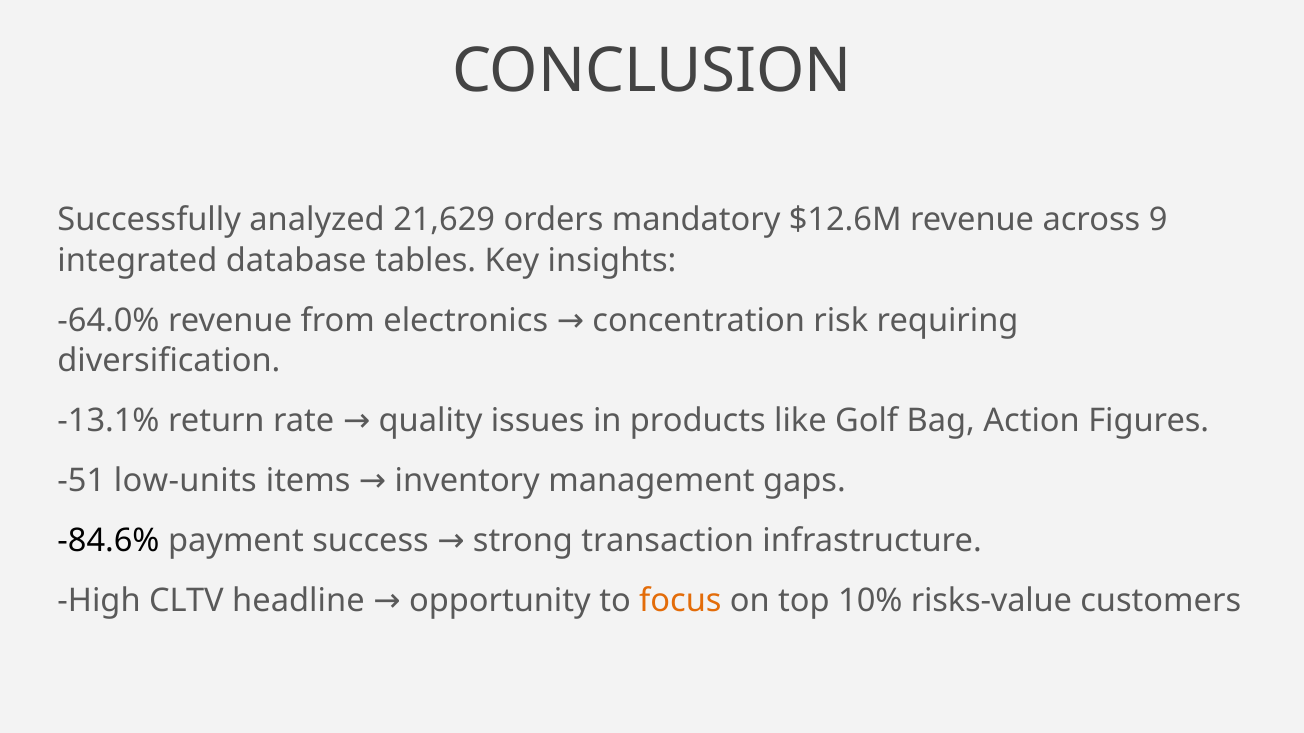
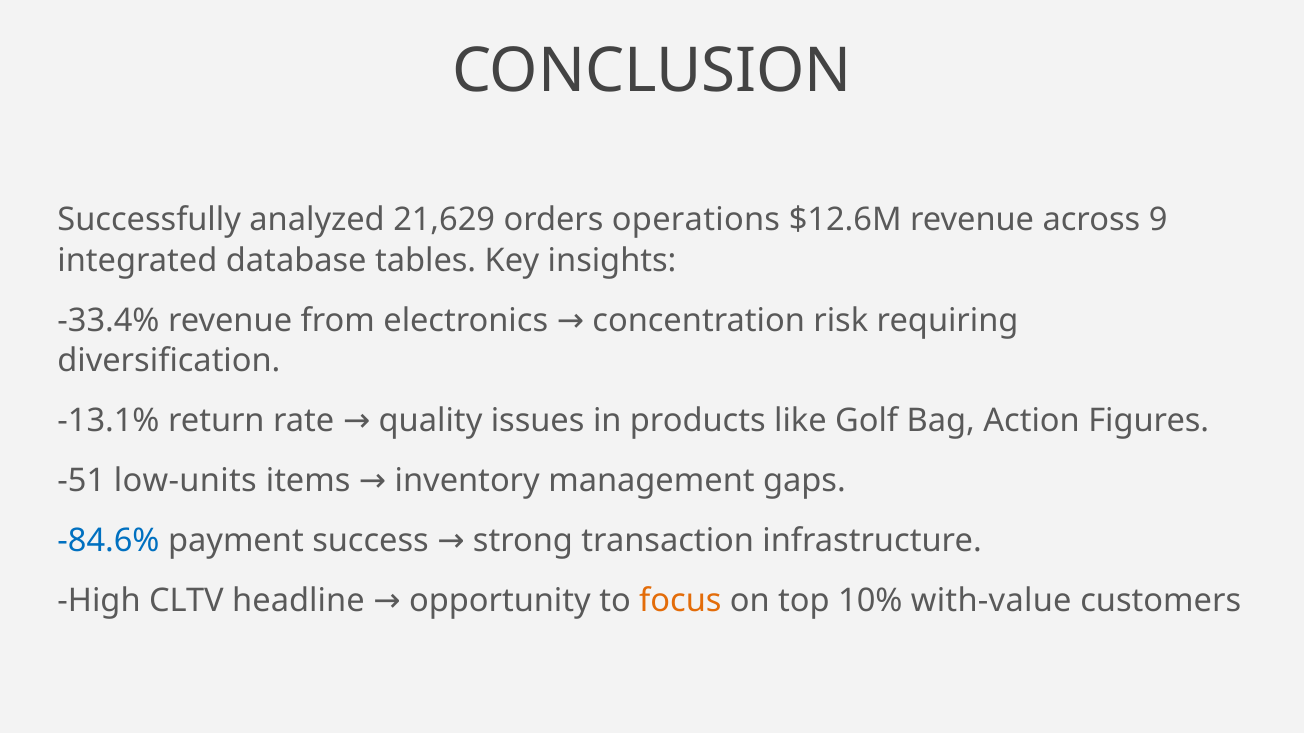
mandatory: mandatory -> operations (696, 220)
-64.0%: -64.0% -> -33.4% (109, 321)
-84.6% colour: black -> blue (109, 541)
risks-value: risks-value -> with-value (991, 601)
